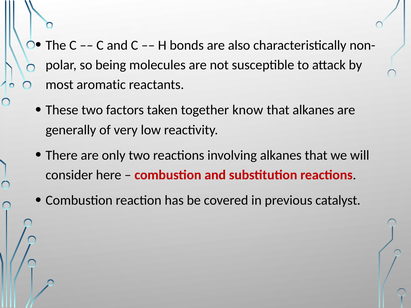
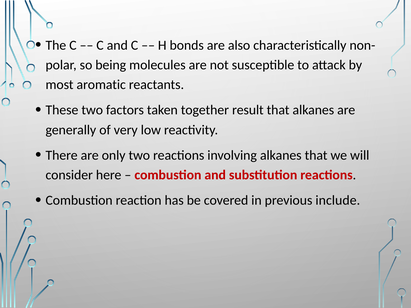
know: know -> result (248, 110)
catalyst: catalyst -> include (338, 201)
